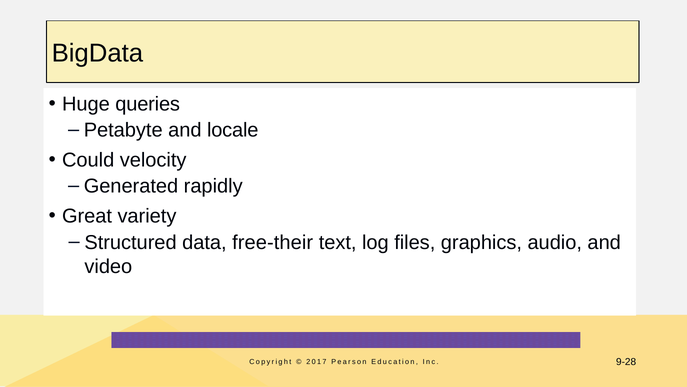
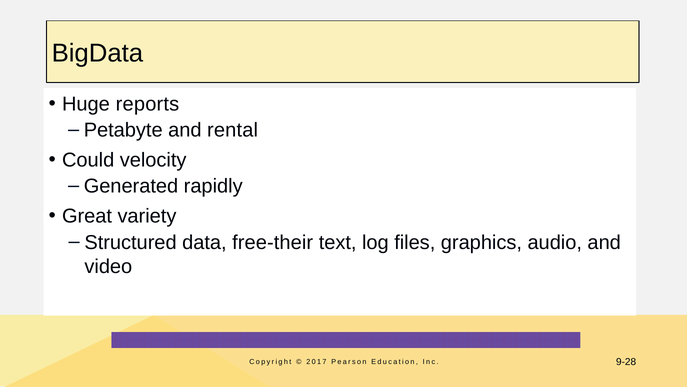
queries: queries -> reports (147, 104)
locale: locale -> rental (233, 130)
